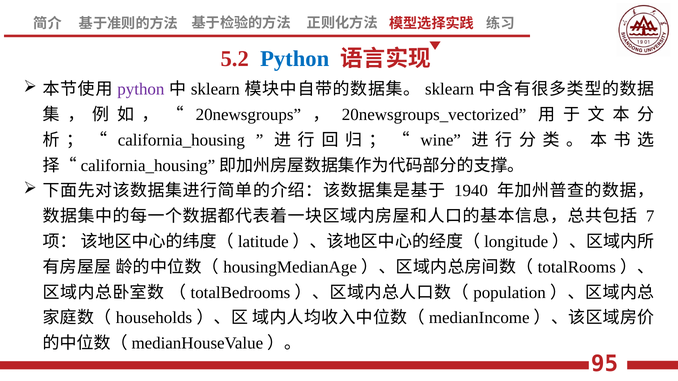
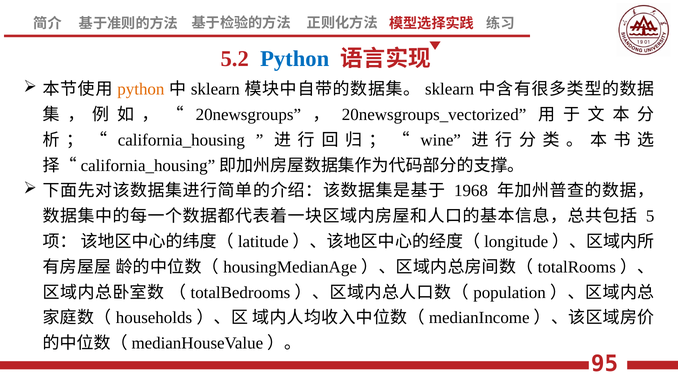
python colour: purple -> orange (141, 89)
1940: 1940 -> 1968 (471, 191)
7: 7 -> 5 (650, 216)
